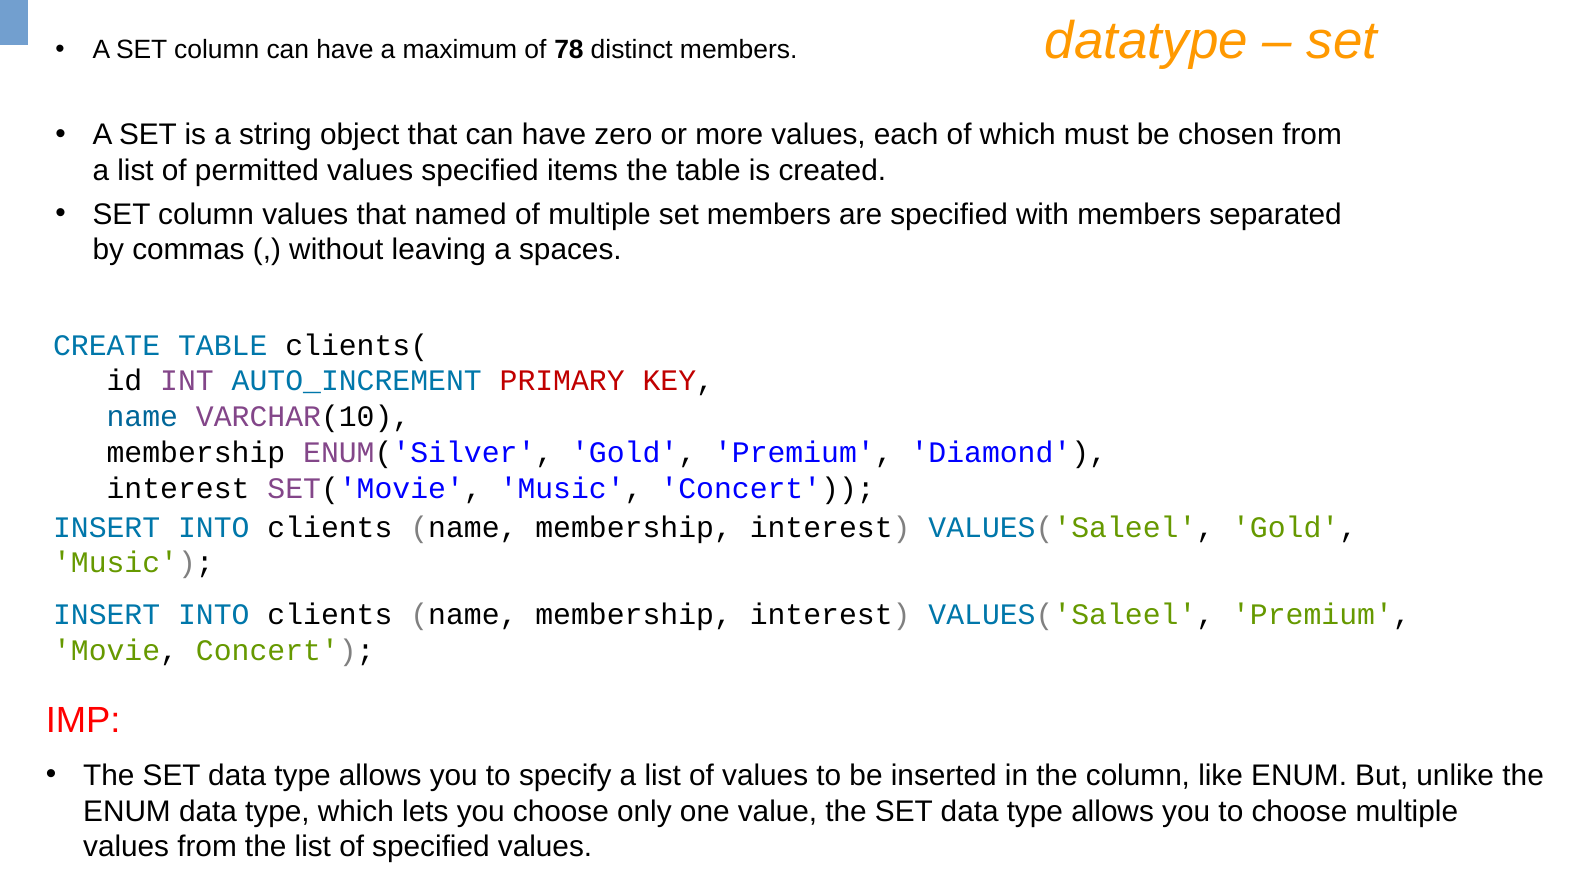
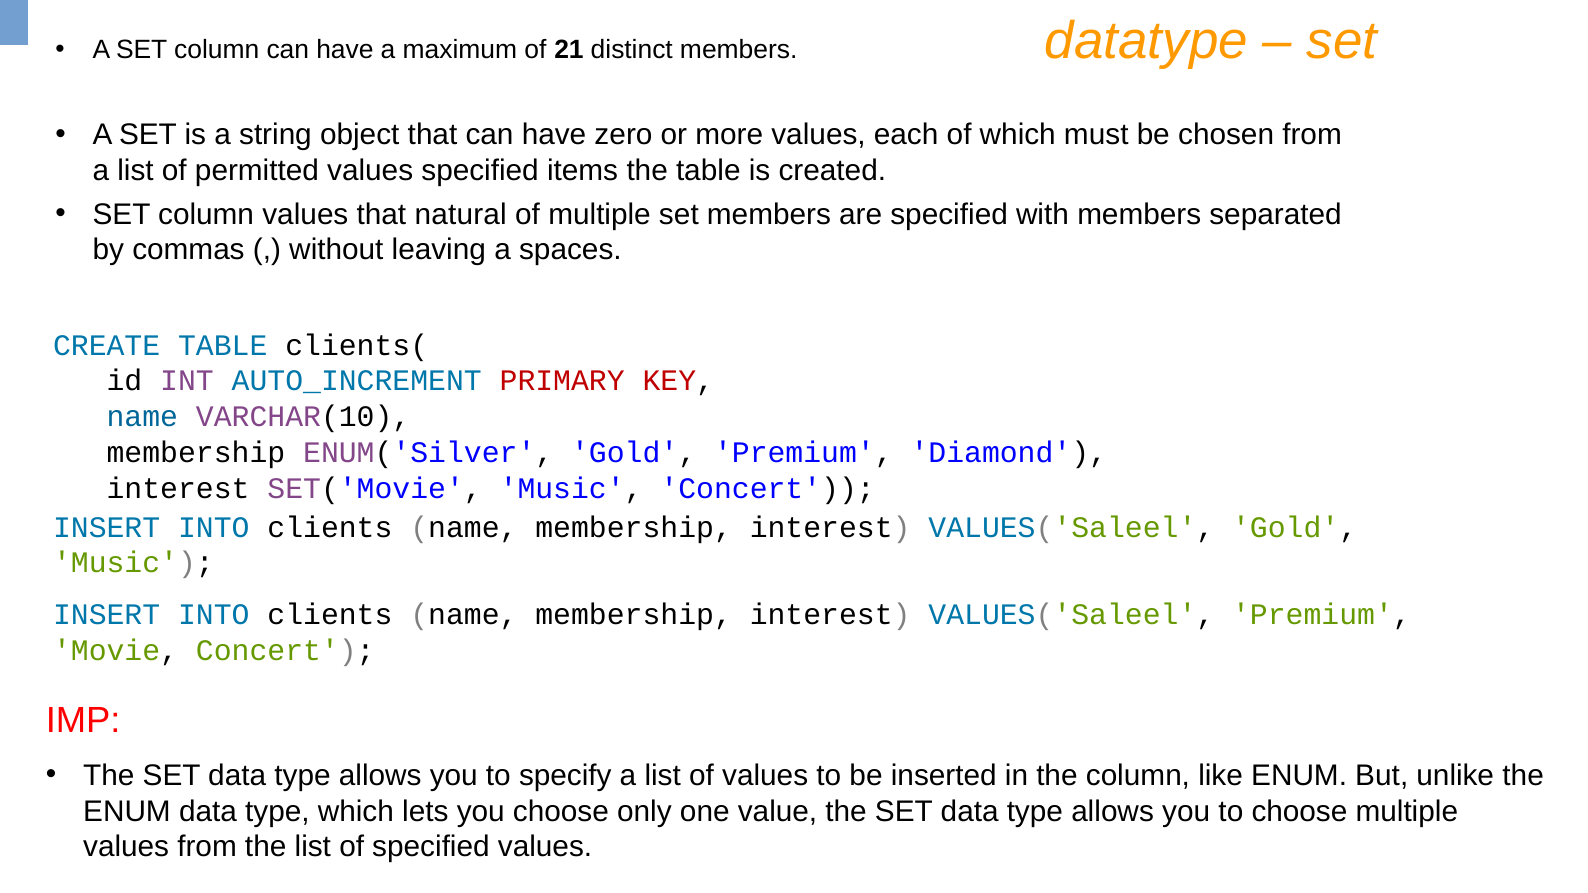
78: 78 -> 21 (569, 50)
named: named -> natural (461, 214)
